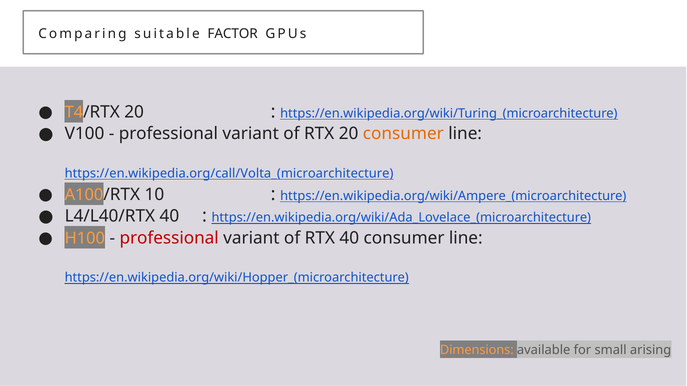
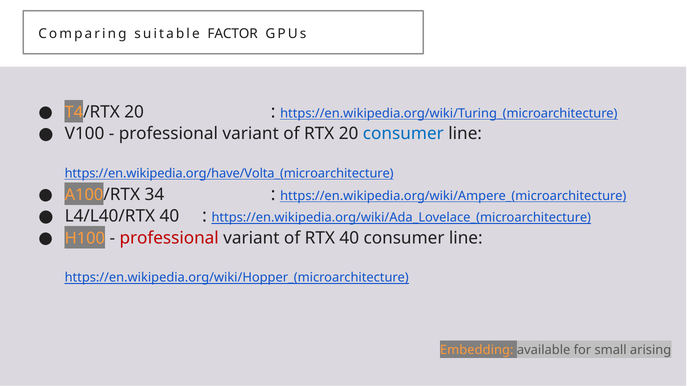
consumer colour: orange -> blue (403, 134)
https://en.wikipedia.org/call/Volta_(microarchitecture: https://en.wikipedia.org/call/Volta_(microarchitecture -> https://en.wikipedia.org/have/Volta_(microarchitecture (229, 173)
10: 10 -> 34 (154, 195)
Dimensions: Dimensions -> Embedding (477, 351)
